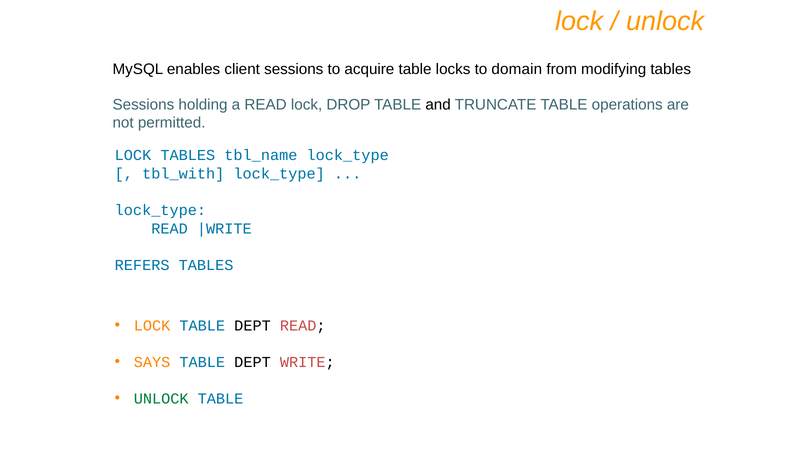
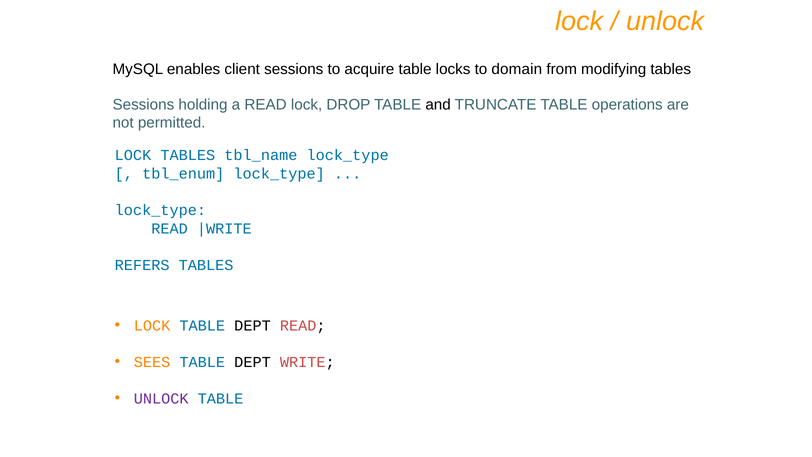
tbl_with: tbl_with -> tbl_enum (183, 174)
SAYS: SAYS -> SEES (152, 362)
UNLOCK colour: green -> purple (161, 398)
